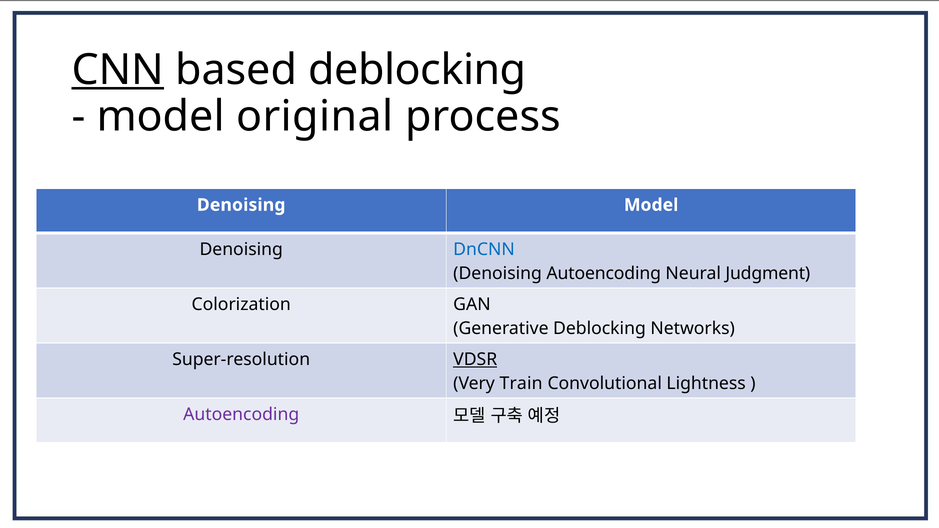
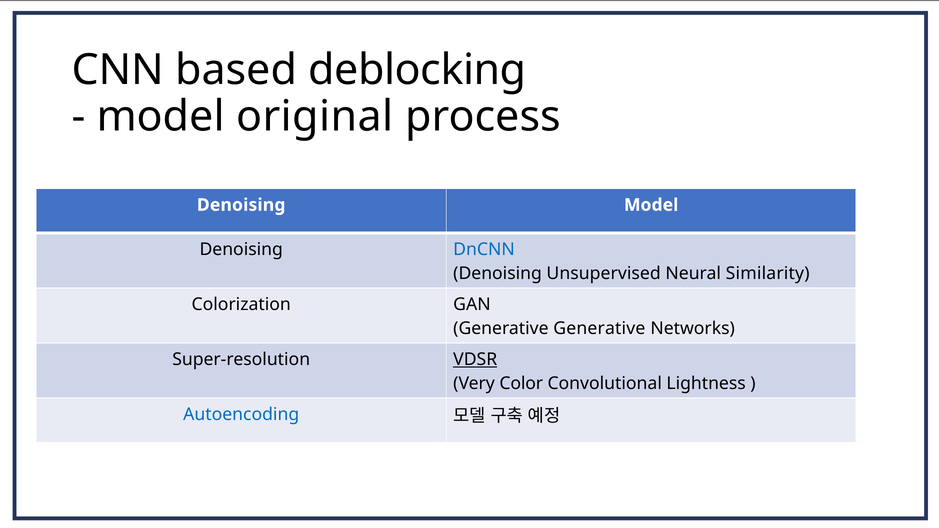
CNN underline: present -> none (118, 70)
Denoising Autoencoding: Autoencoding -> Unsupervised (604, 274)
Judgment: Judgment -> Similarity (768, 274)
Generative Deblocking: Deblocking -> Generative (599, 328)
Train: Train -> Color (521, 383)
Autoencoding colour: purple -> blue (241, 414)
